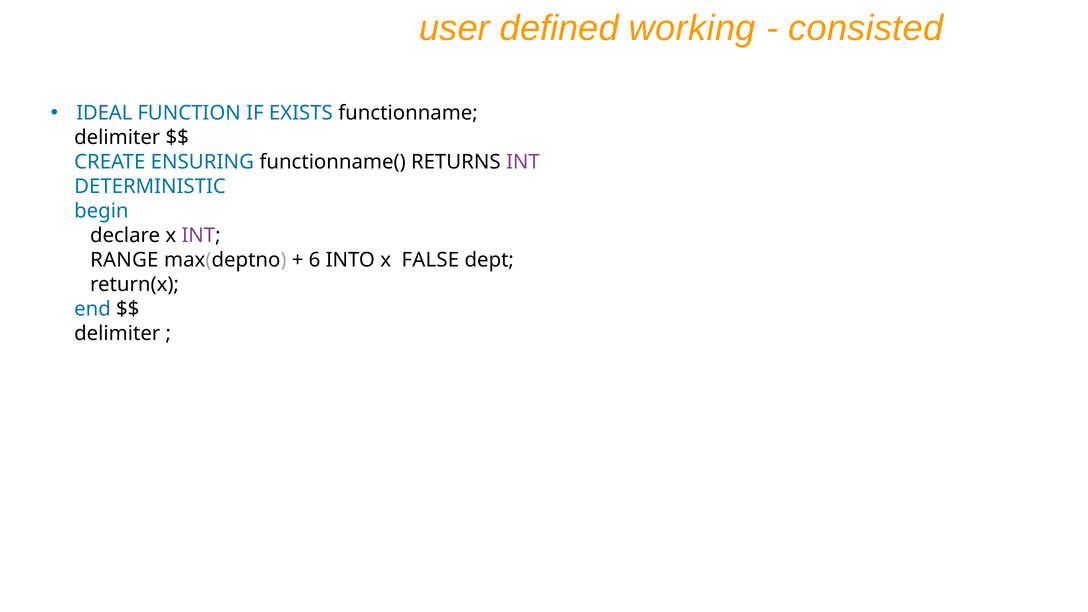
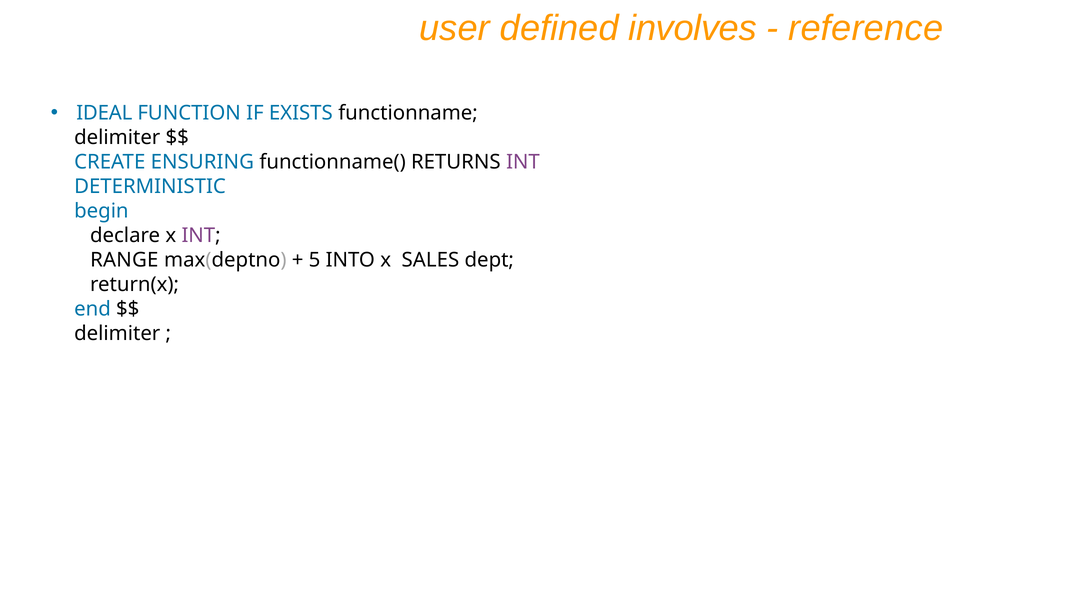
working: working -> involves (693, 28)
consisted: consisted -> reference (866, 28)
6: 6 -> 5 (315, 260)
FALSE: FALSE -> SALES (430, 260)
